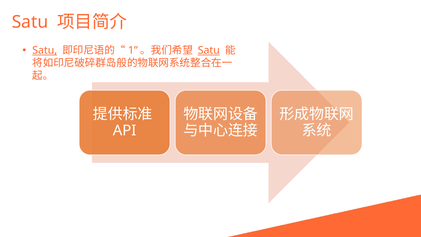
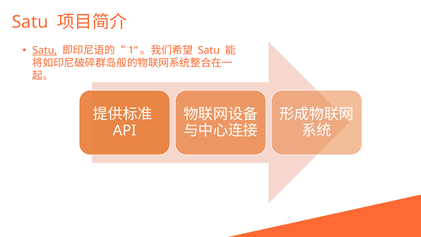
Satu underline: present -> none (209, 50)
